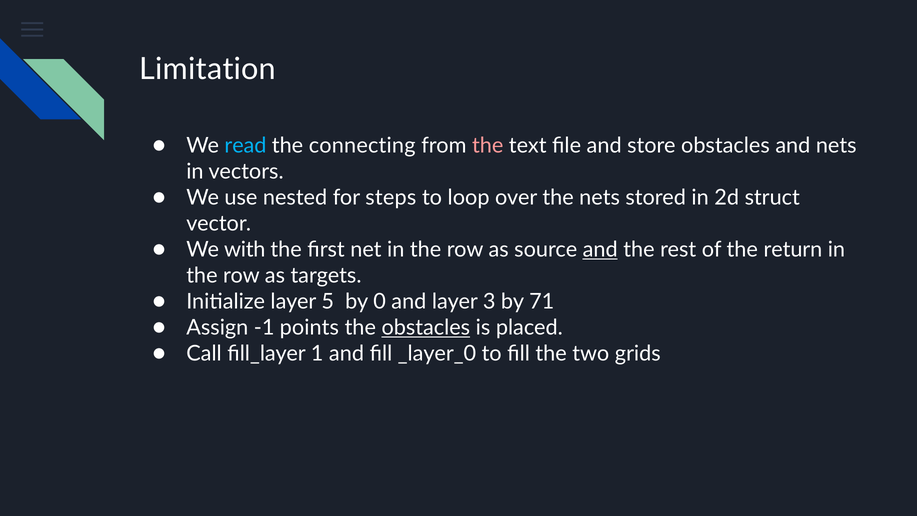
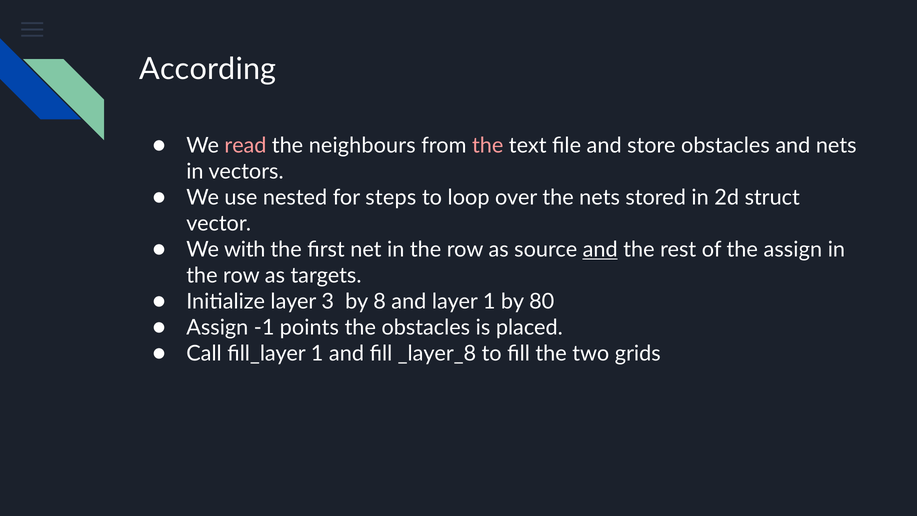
Limitation: Limitation -> According (208, 69)
read colour: light blue -> pink (245, 146)
connecting: connecting -> neighbours (362, 146)
the return: return -> assign (793, 250)
5: 5 -> 3 (328, 302)
0: 0 -> 8 (380, 302)
layer 3: 3 -> 1 (489, 302)
71: 71 -> 80 (542, 302)
obstacles underline: present -> none (426, 328)
_layer_0: _layer_0 -> _layer_8 (437, 354)
